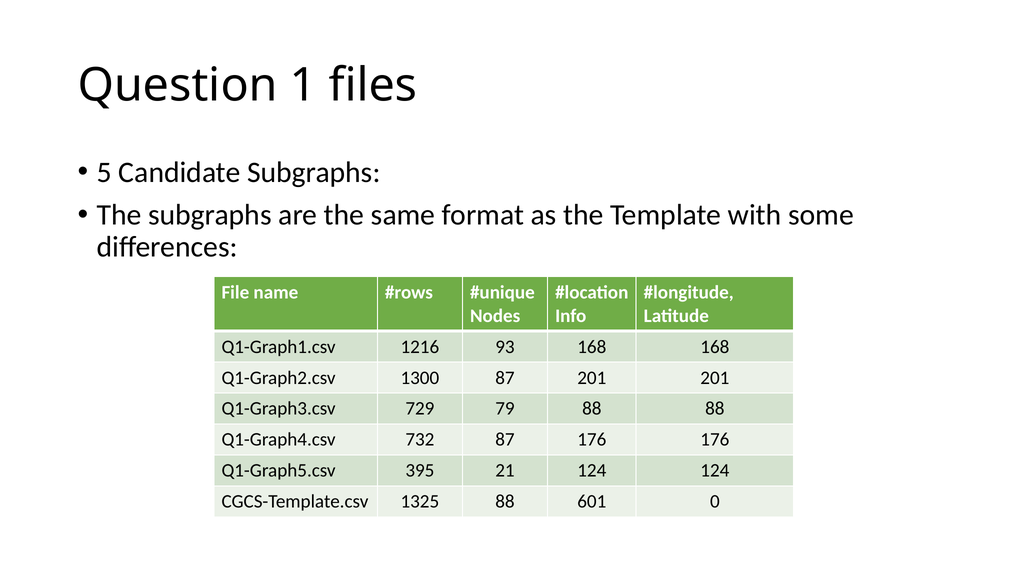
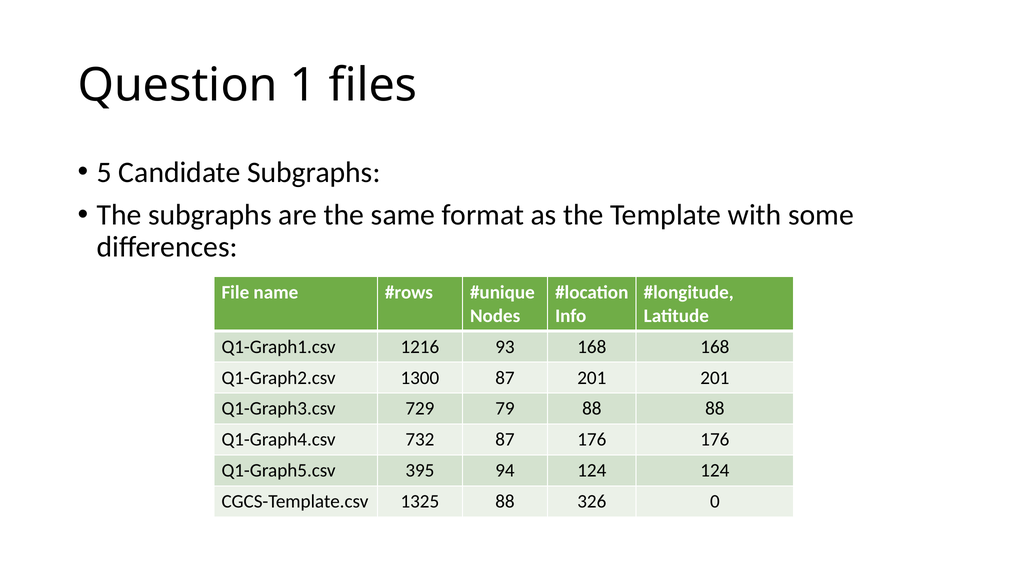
21: 21 -> 94 (505, 471)
601: 601 -> 326 (592, 502)
